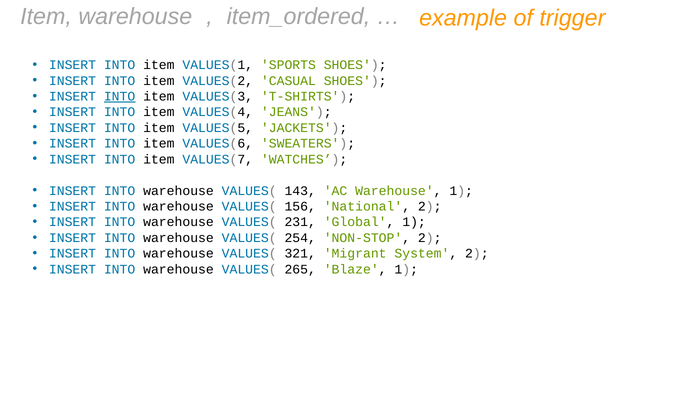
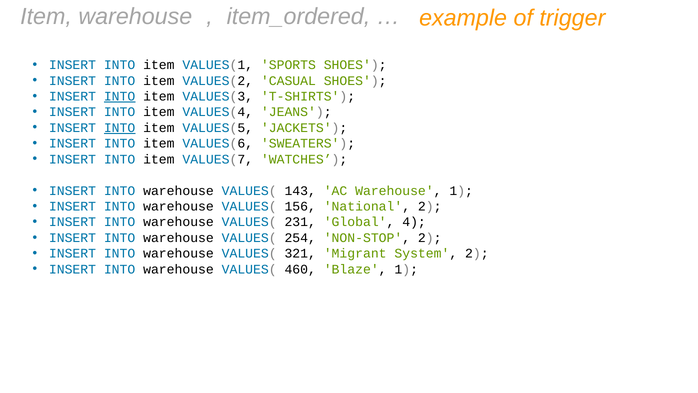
INTO underline: none -> present (120, 128)
Global 1: 1 -> 4 (414, 222)
265: 265 -> 460 (300, 269)
